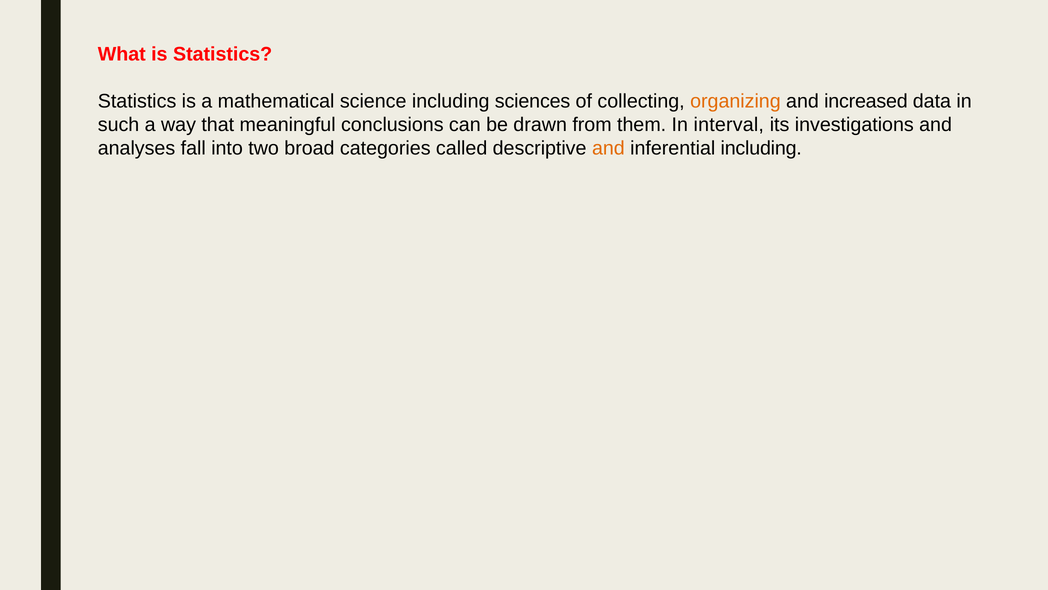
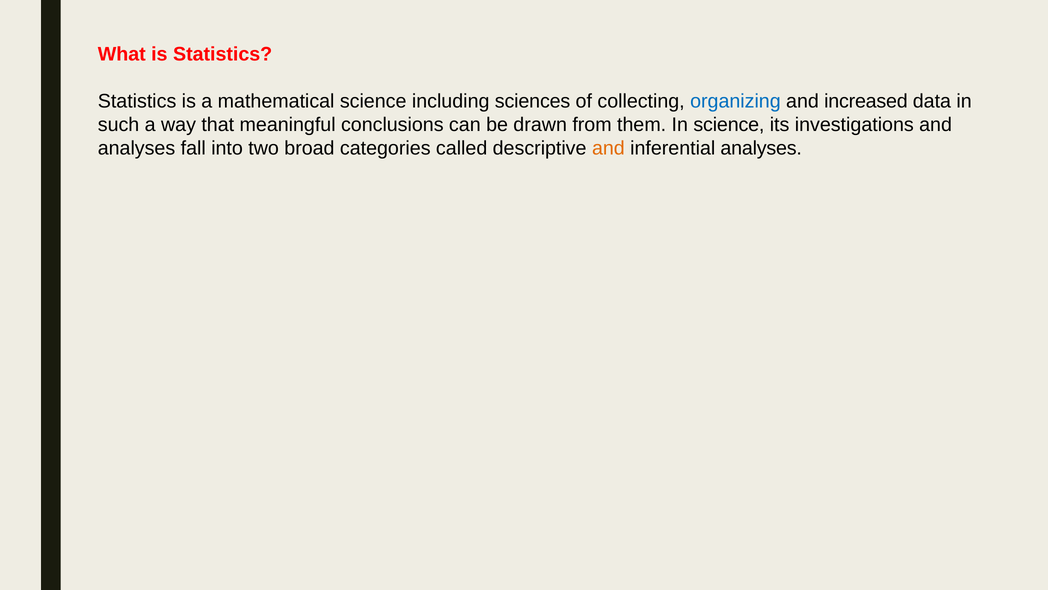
organizing colour: orange -> blue (735, 101)
In interval: interval -> science (729, 125)
inferential including: including -> analyses (761, 148)
